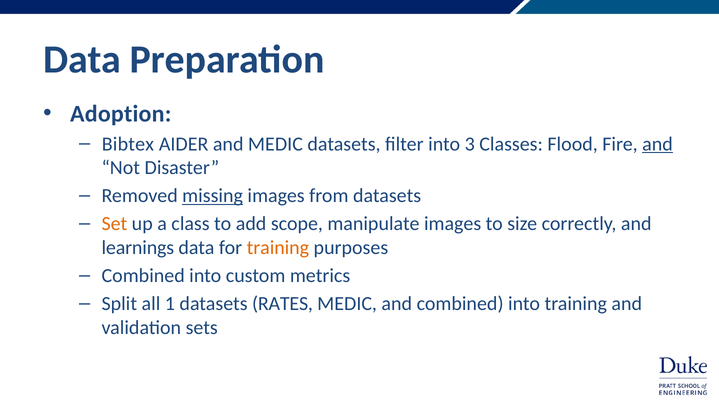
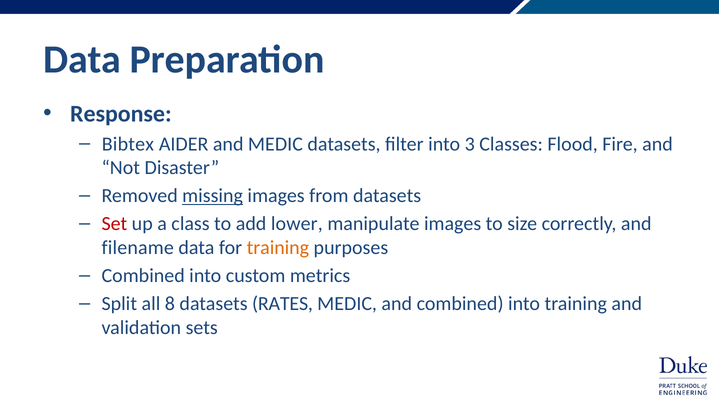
Adoption: Adoption -> Response (121, 114)
and underline: present -> none (658, 144)
Set colour: orange -> red (114, 224)
scope: scope -> lower (297, 224)
learnings: learnings -> filename (138, 248)
1: 1 -> 8 (170, 304)
